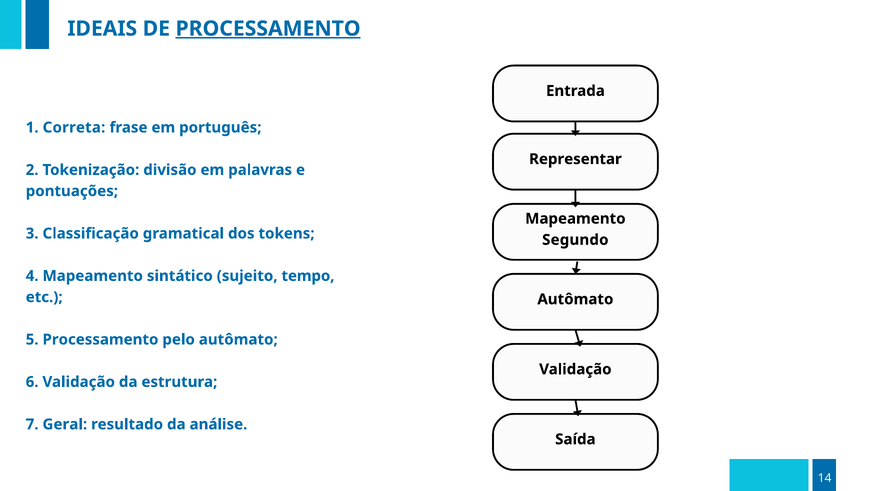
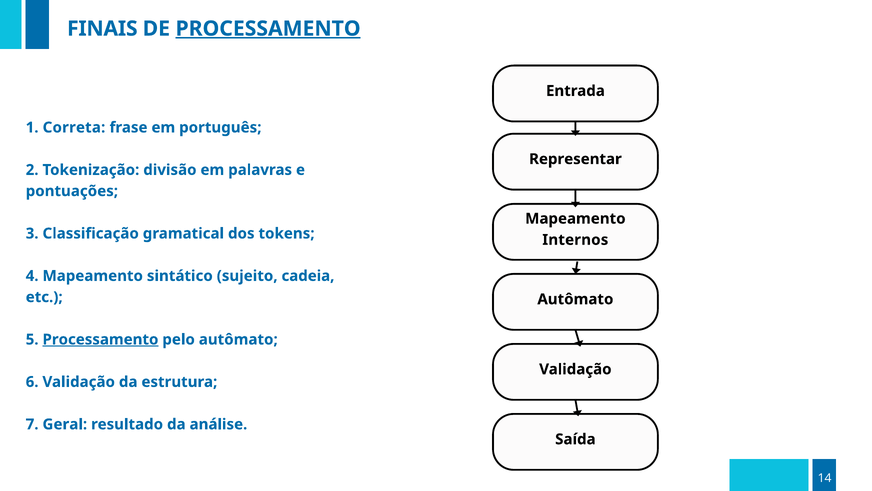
IDEAIS: IDEAIS -> FINAIS (102, 29)
Segundo: Segundo -> Internos (575, 240)
tempo: tempo -> cadeia (308, 276)
Processamento underline: none -> present (100, 339)
